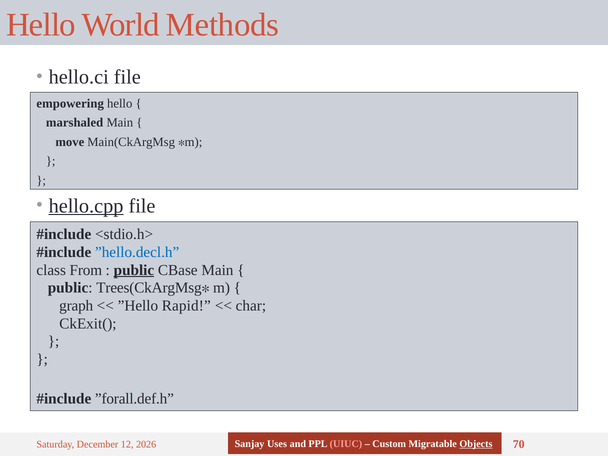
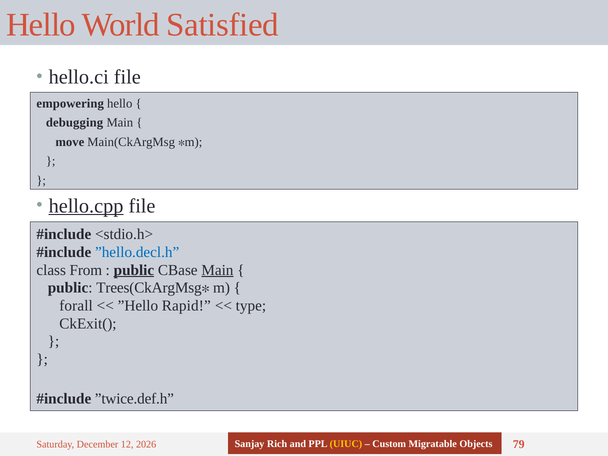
Methods: Methods -> Satisfied (223, 25)
marshaled: marshaled -> debugging (75, 123)
Main underline: none -> present (217, 270)
graph: graph -> forall (76, 306)
char: char -> type (251, 306)
”forall.def.h: ”forall.def.h -> ”twice.def.h (134, 399)
Uses: Uses -> Rich (277, 444)
UIUC colour: pink -> yellow (346, 444)
Objects underline: present -> none (476, 444)
70: 70 -> 79 (519, 444)
